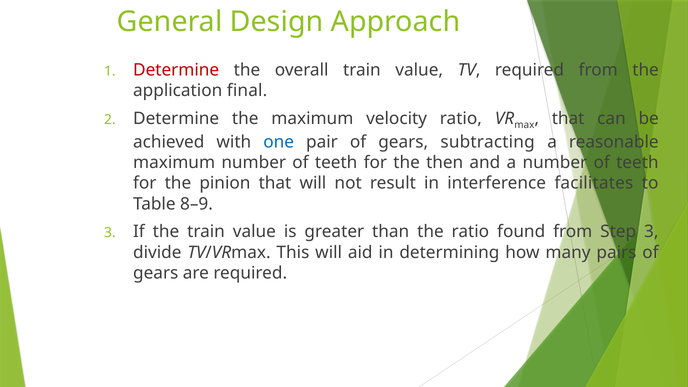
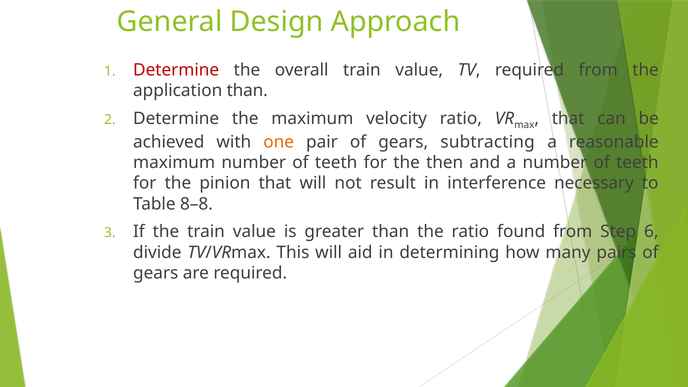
application final: final -> than (247, 91)
one colour: blue -> orange (279, 142)
facilitates: facilitates -> necessary (594, 183)
8–9: 8–9 -> 8–8 (196, 204)
Step 3: 3 -> 6 (651, 232)
